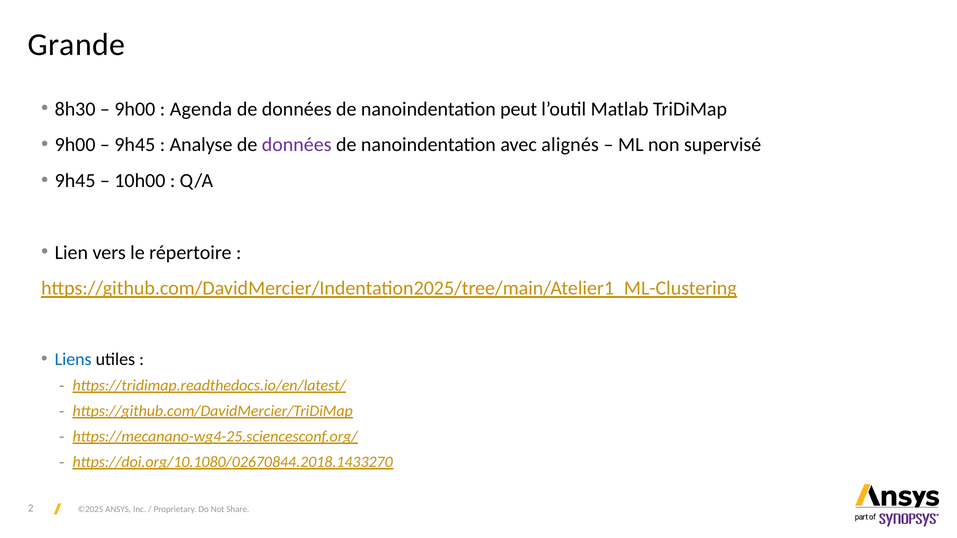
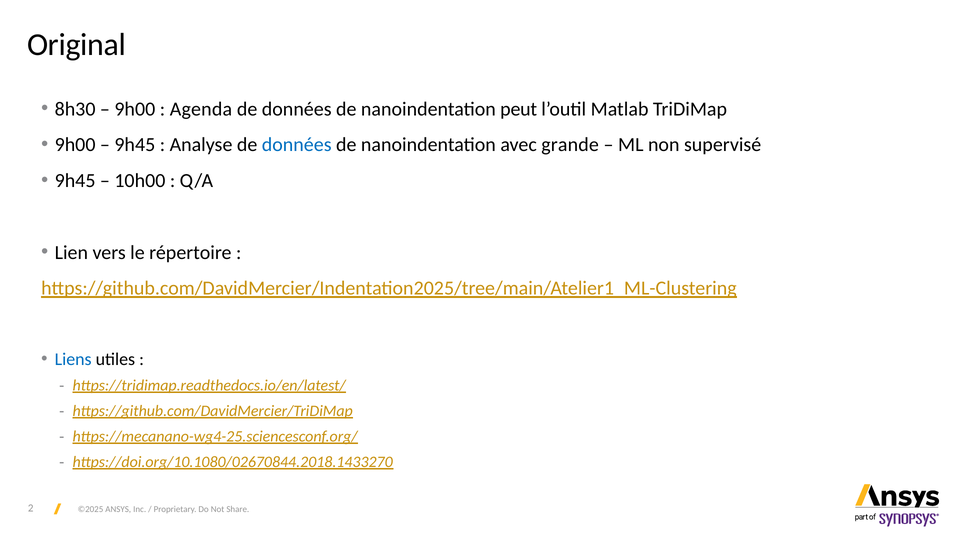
Grande: Grande -> Original (77, 45)
données colour: purple -> blue (297, 145)
alignés: alignés -> grande (570, 145)
